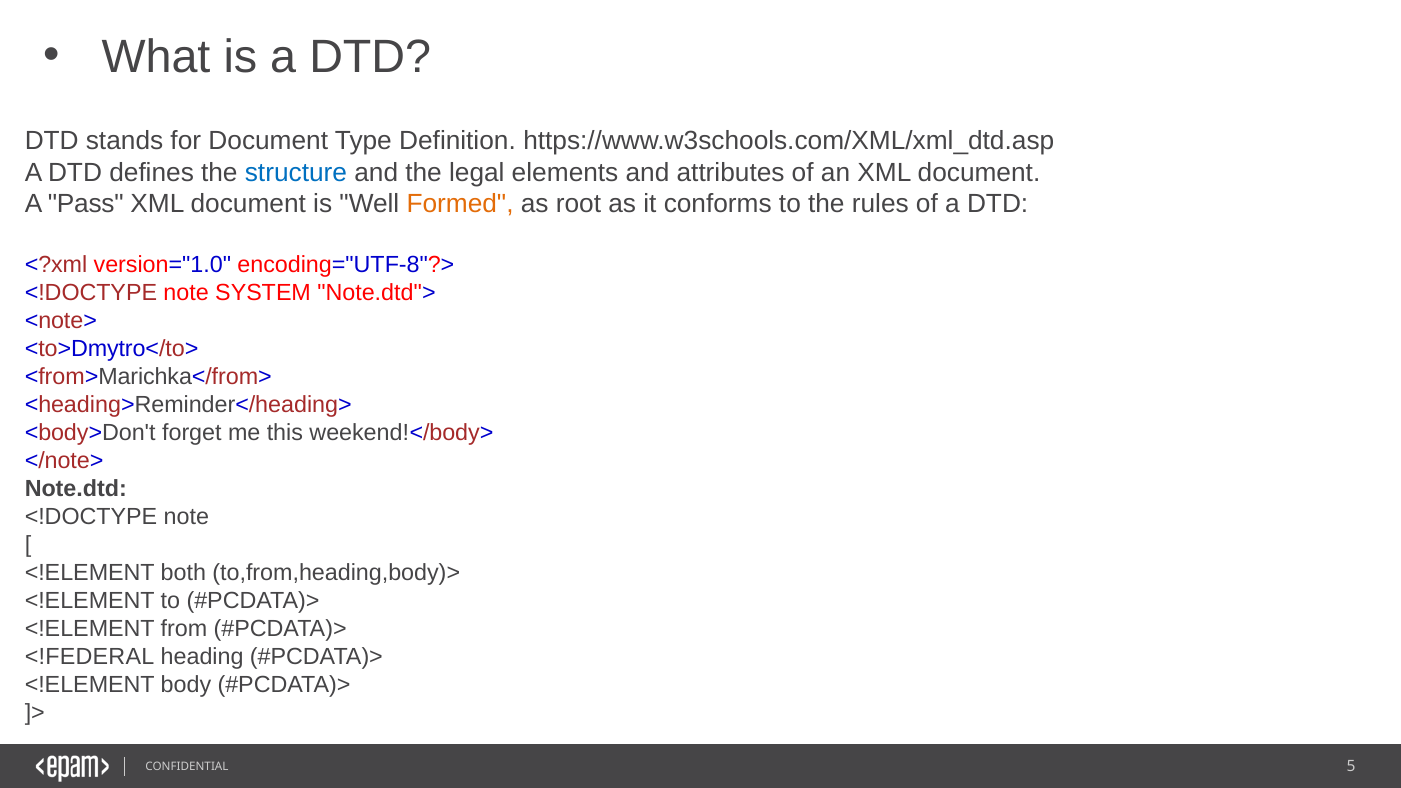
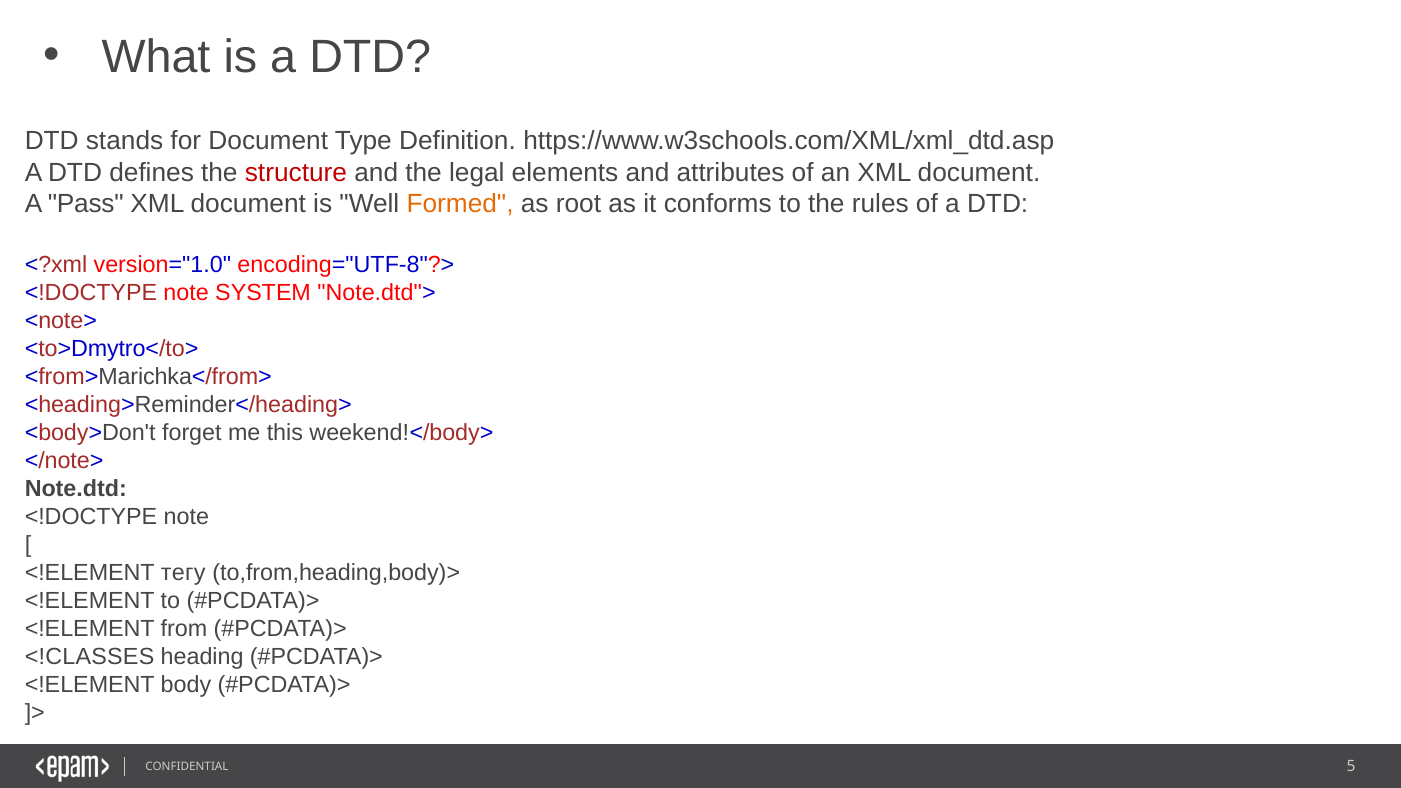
structure colour: blue -> red (296, 172)
both: both -> тегу (183, 573)
<!FEDERAL: <!FEDERAL -> <!CLASSES (90, 657)
